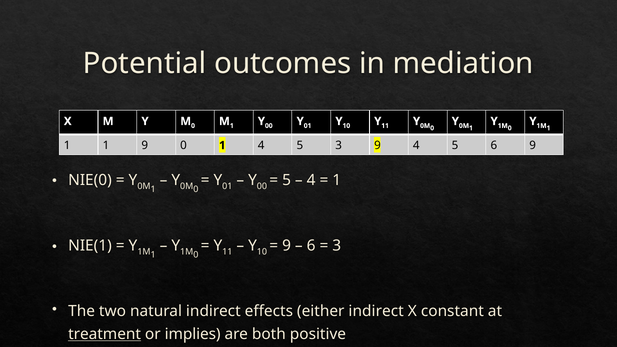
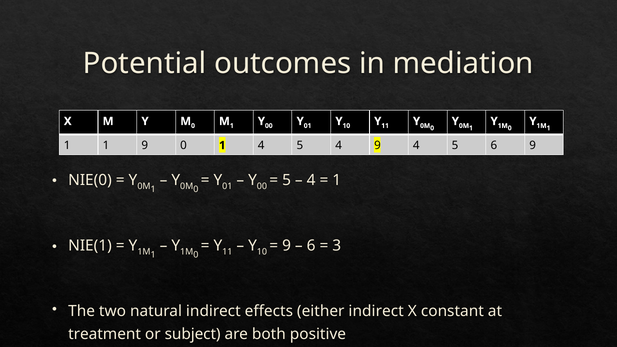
5 3: 3 -> 4 (339, 145)
treatment underline: present -> none (105, 334)
implies: implies -> subject (193, 334)
